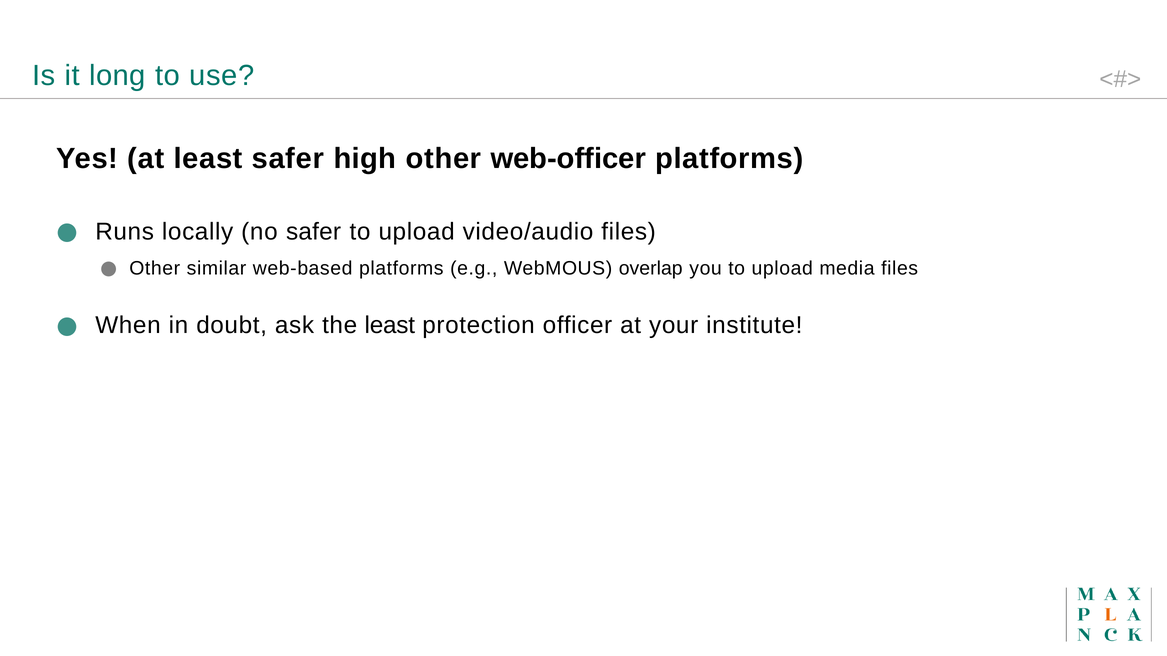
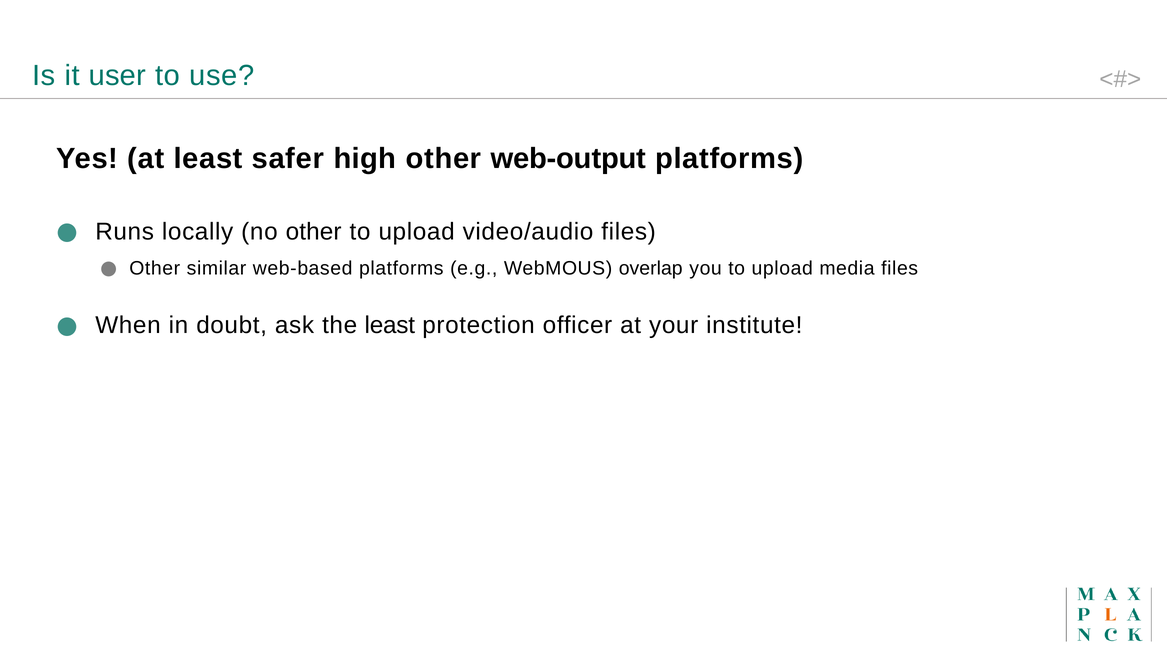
long: long -> user (117, 76)
web-officer: web-officer -> web-output (568, 159)
no safer: safer -> other (314, 232)
